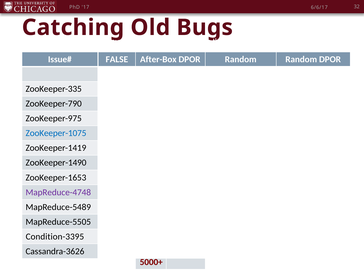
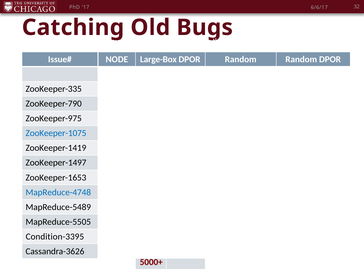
FALSE: FALSE -> NODE (117, 59)
After-Box: After-Box -> Large-Box (158, 59)
ZooKeeper-1490: ZooKeeper-1490 -> ZooKeeper-1497 (56, 163)
MapReduce-4748 colour: purple -> blue (58, 192)
